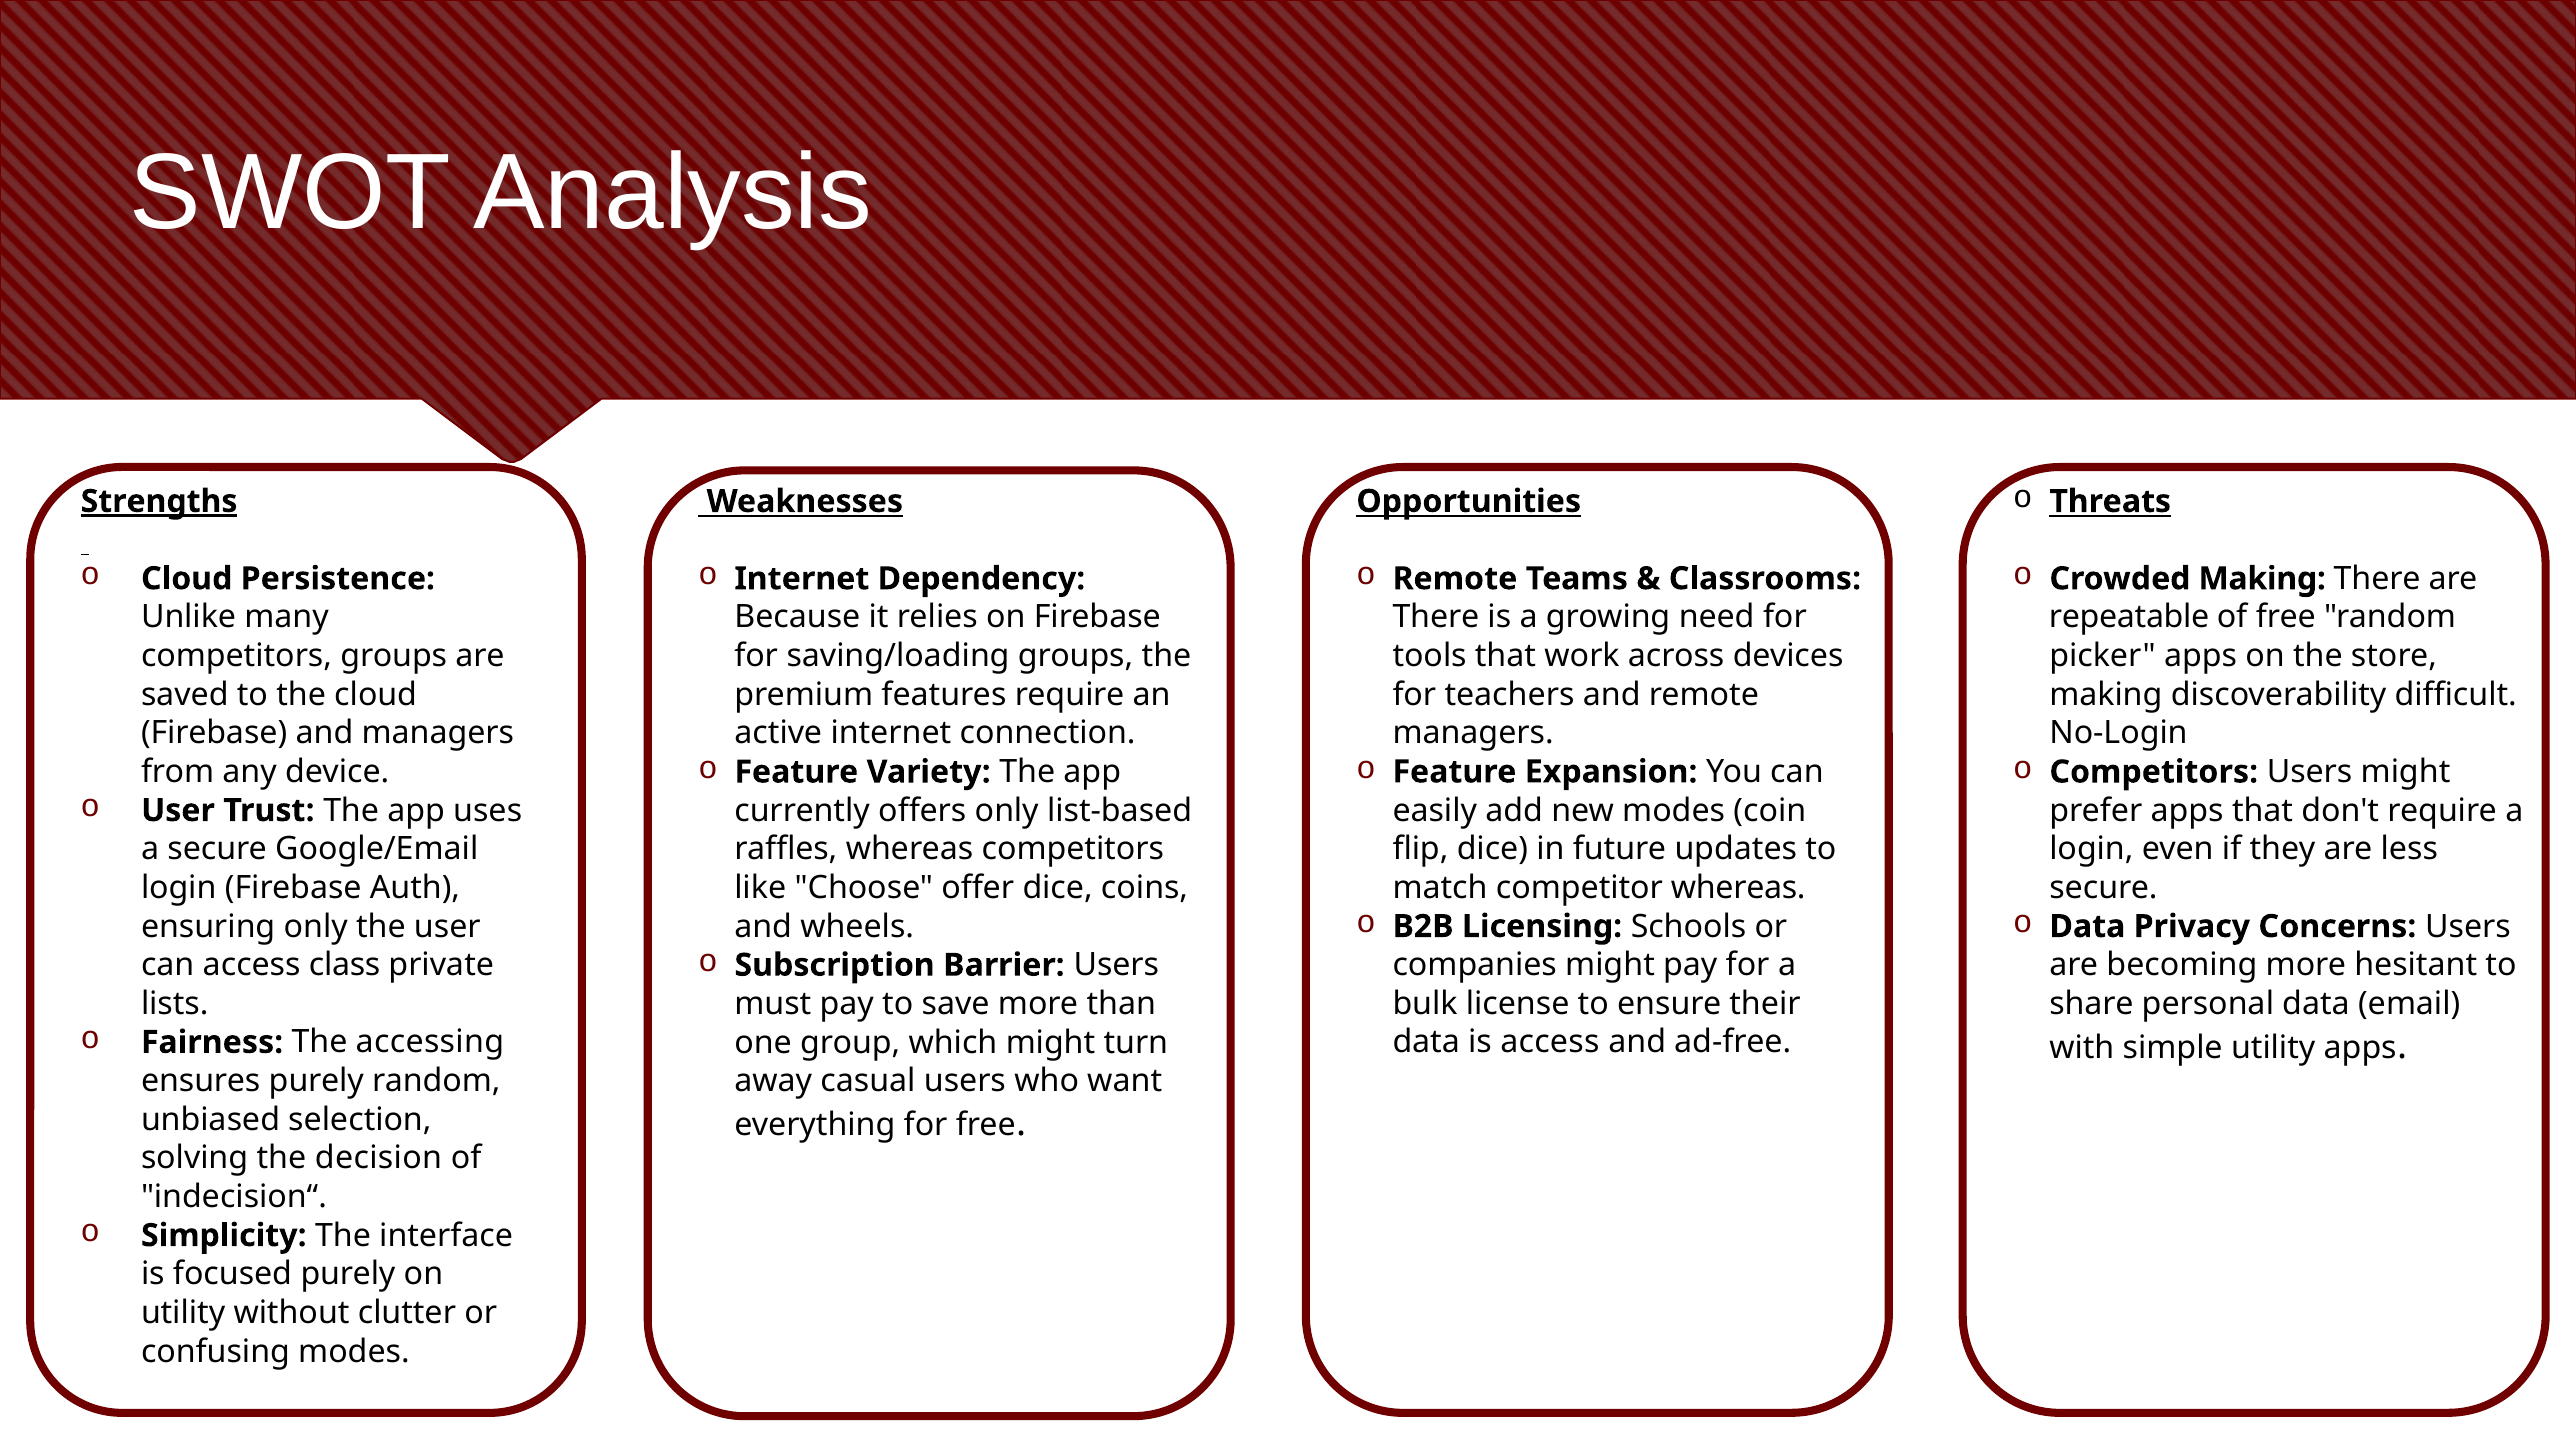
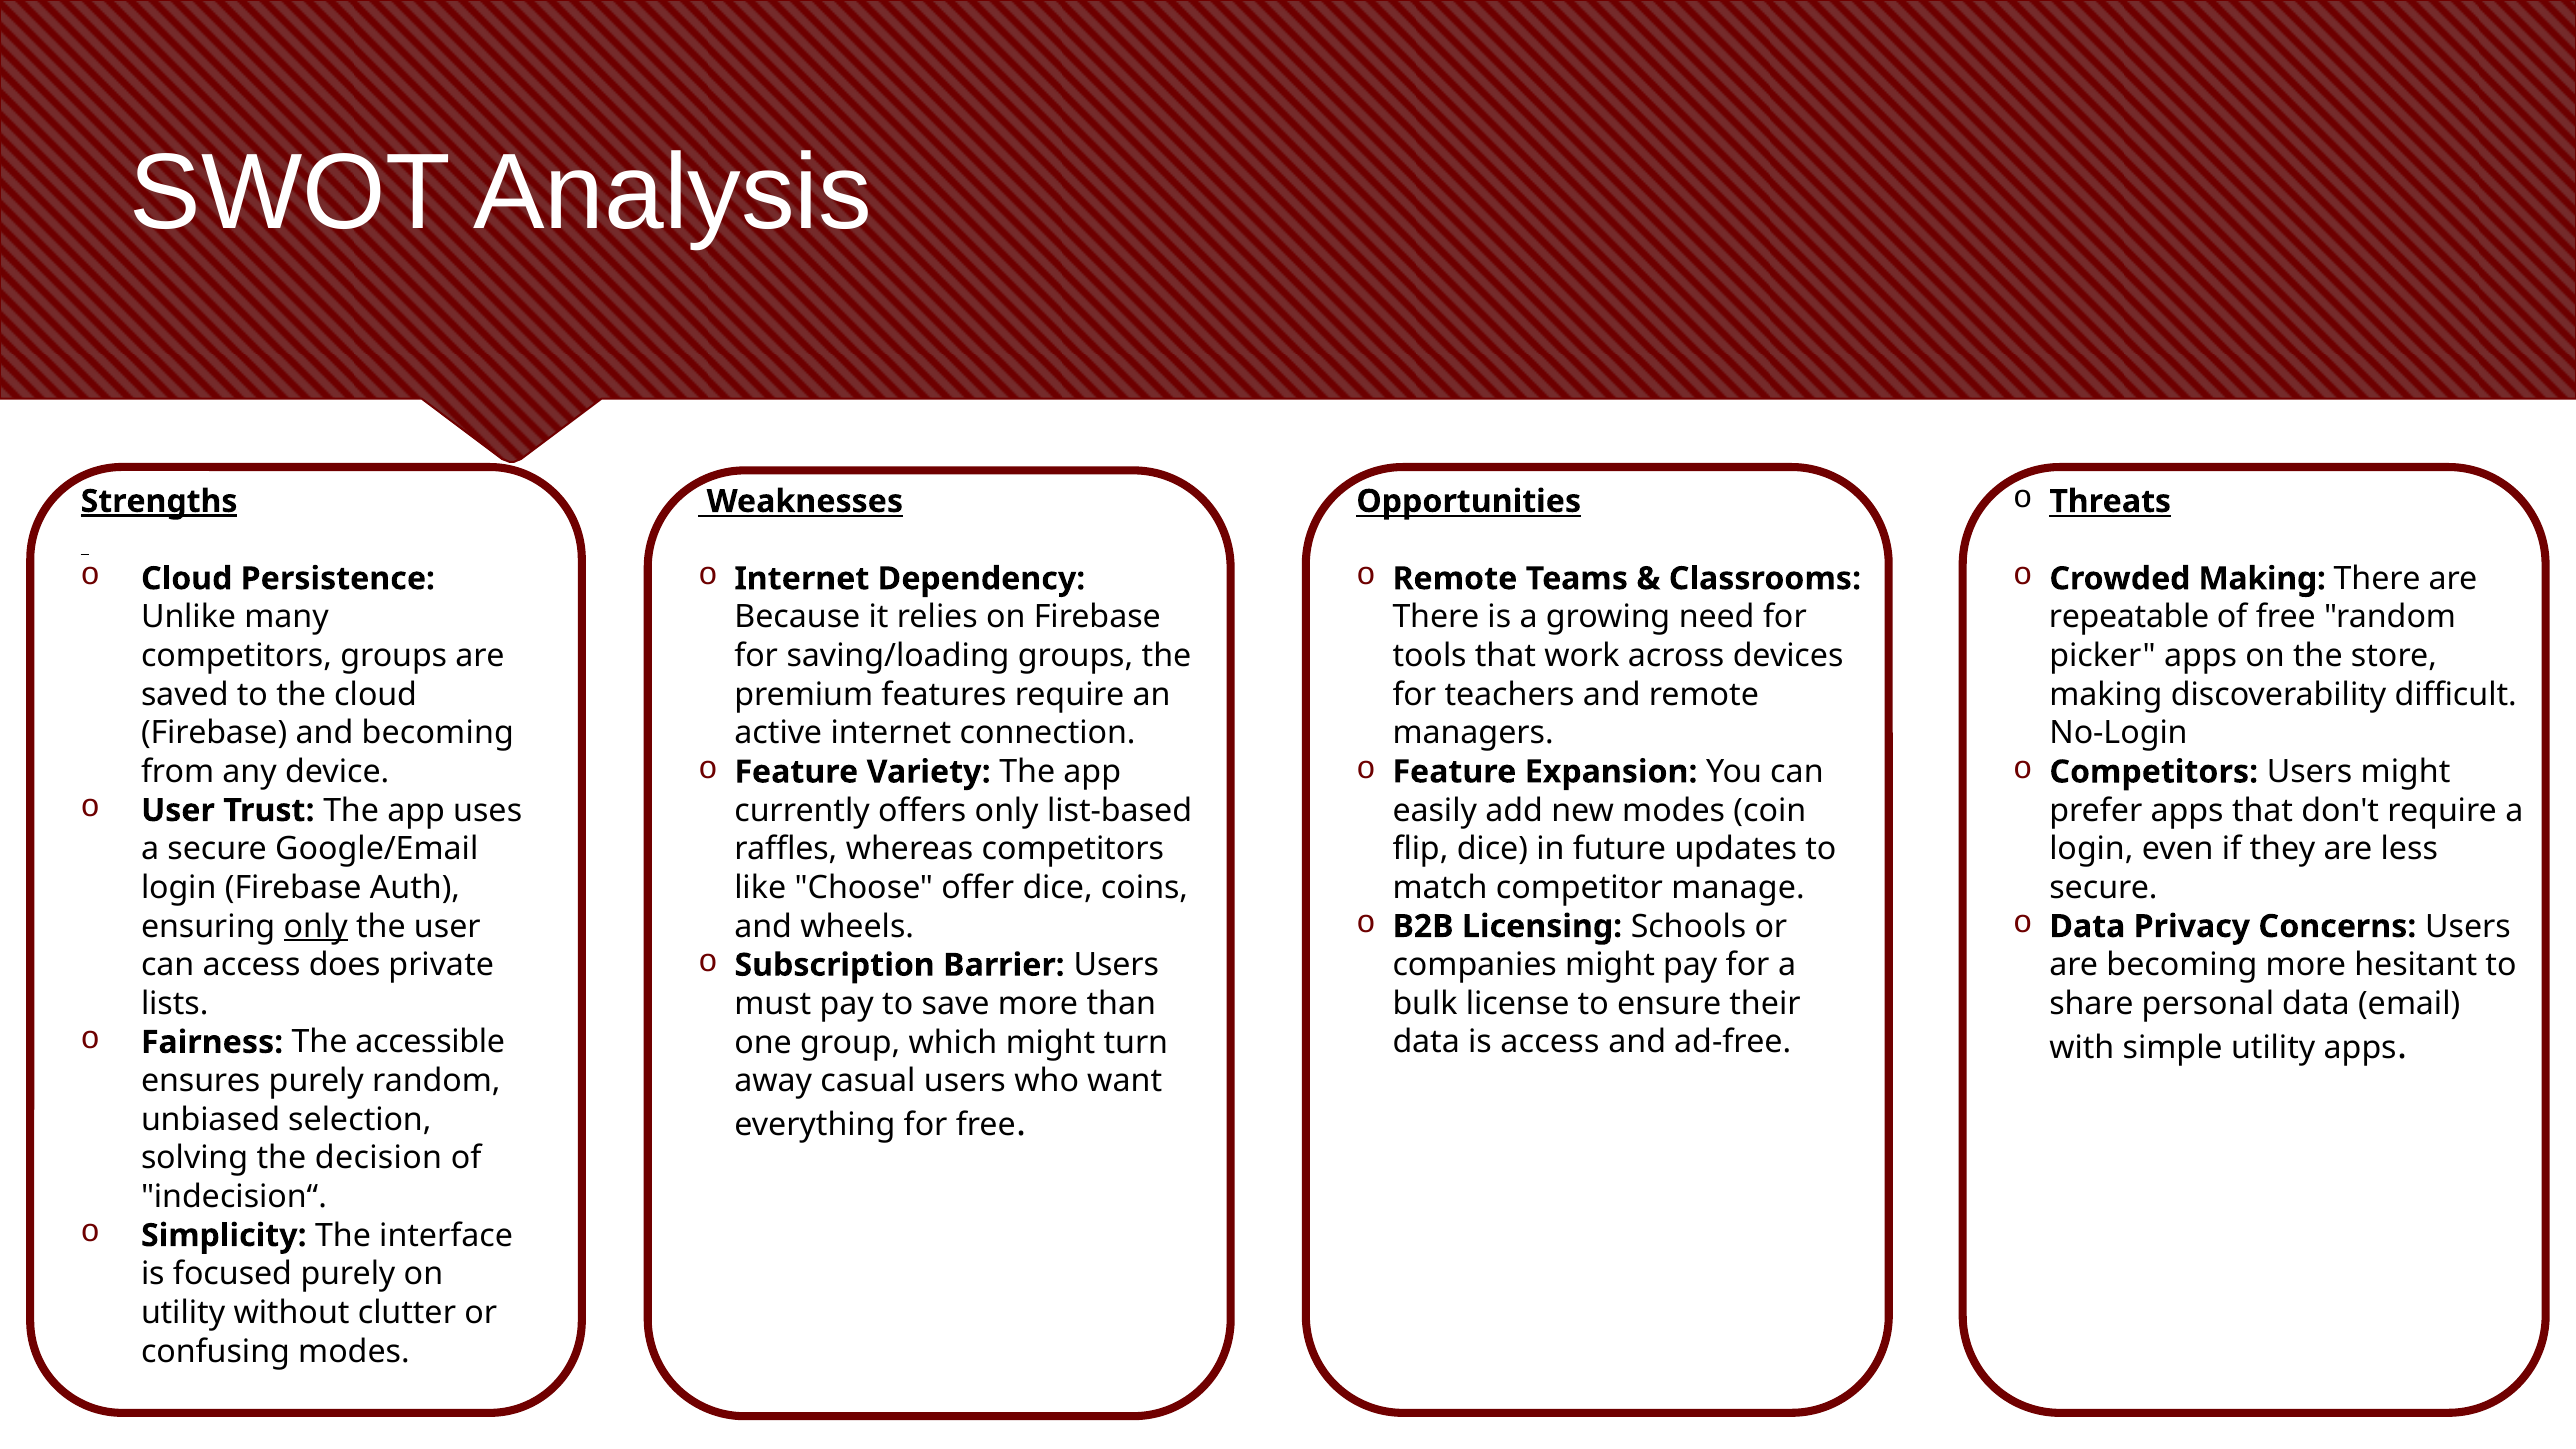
and managers: managers -> becoming (438, 733)
competitor whereas: whereas -> manage (1738, 888)
only underline: none -> present (316, 926)
class: class -> does (345, 965)
accessing: accessing -> accessible (430, 1042)
